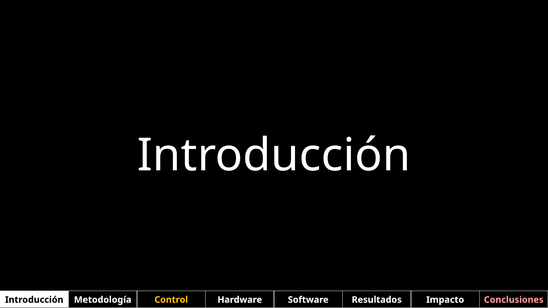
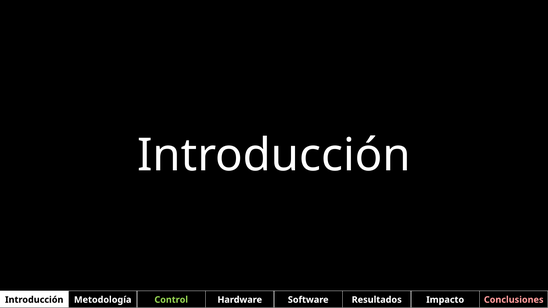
Control colour: yellow -> light green (171, 300)
